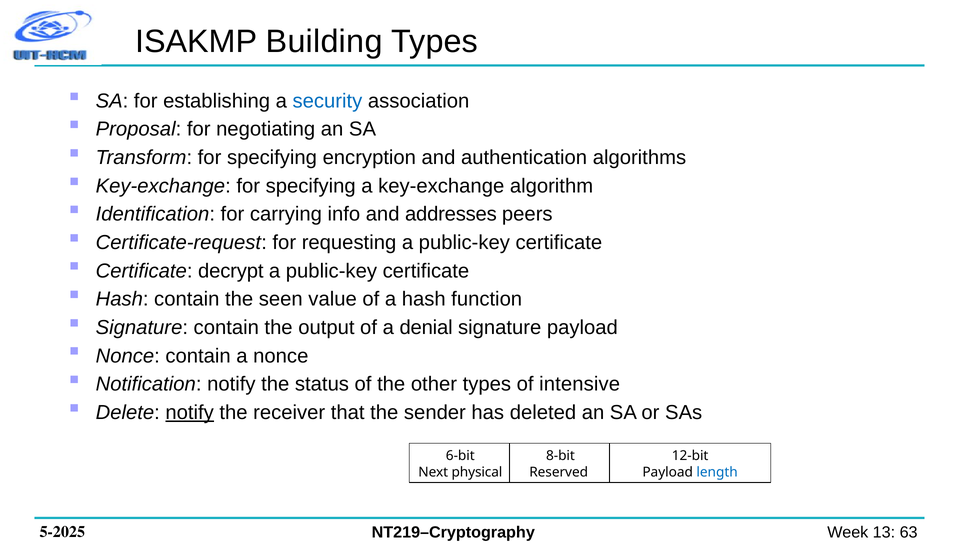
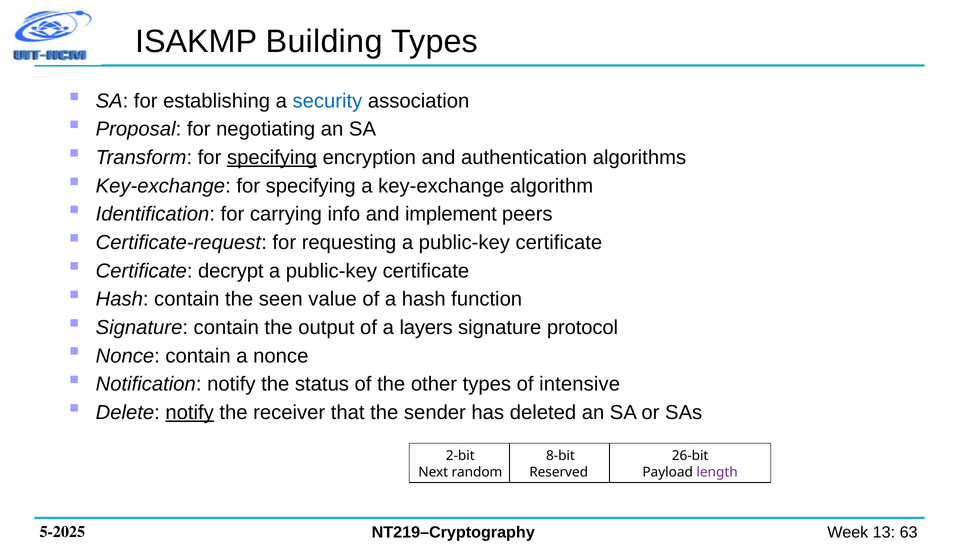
specifying underline: none -> present (272, 158)
addresses: addresses -> implement (451, 214)
denial: denial -> layers (426, 328)
signature payload: payload -> protocol (582, 328)
6-bit: 6-bit -> 2-bit (460, 456)
12-bit: 12-bit -> 26-bit (690, 456)
physical: physical -> random (477, 472)
length colour: blue -> purple (717, 472)
